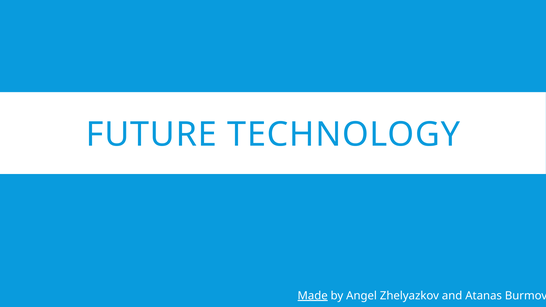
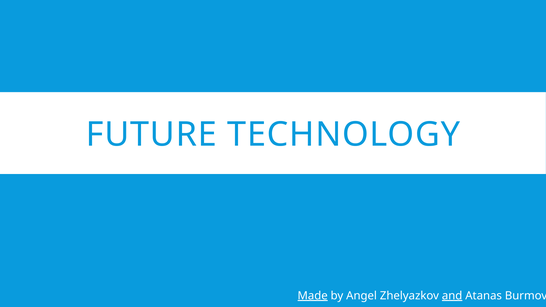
and underline: none -> present (452, 296)
